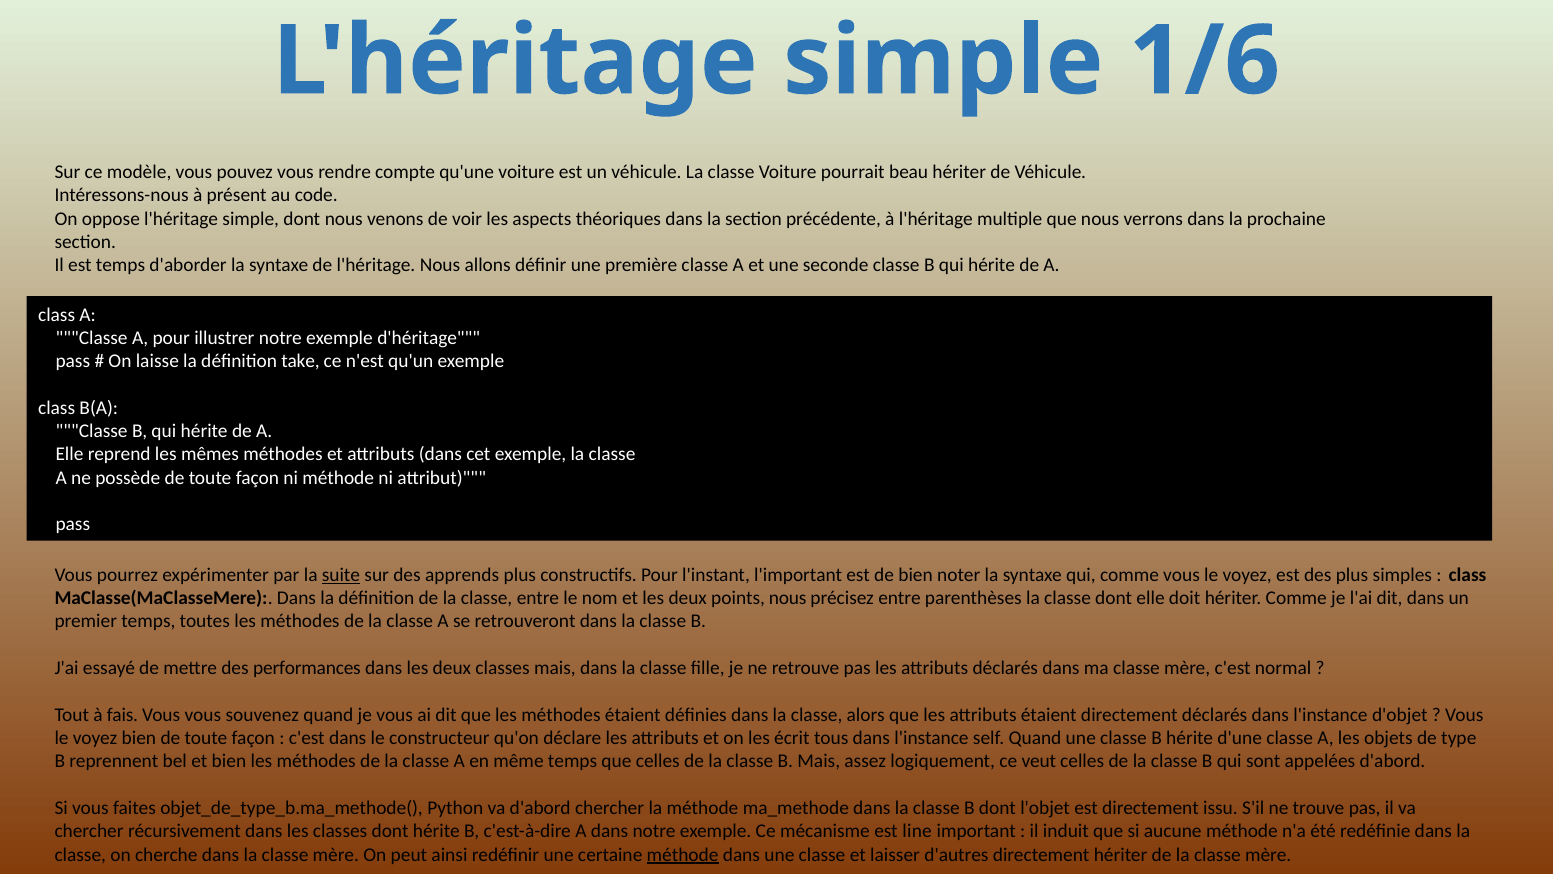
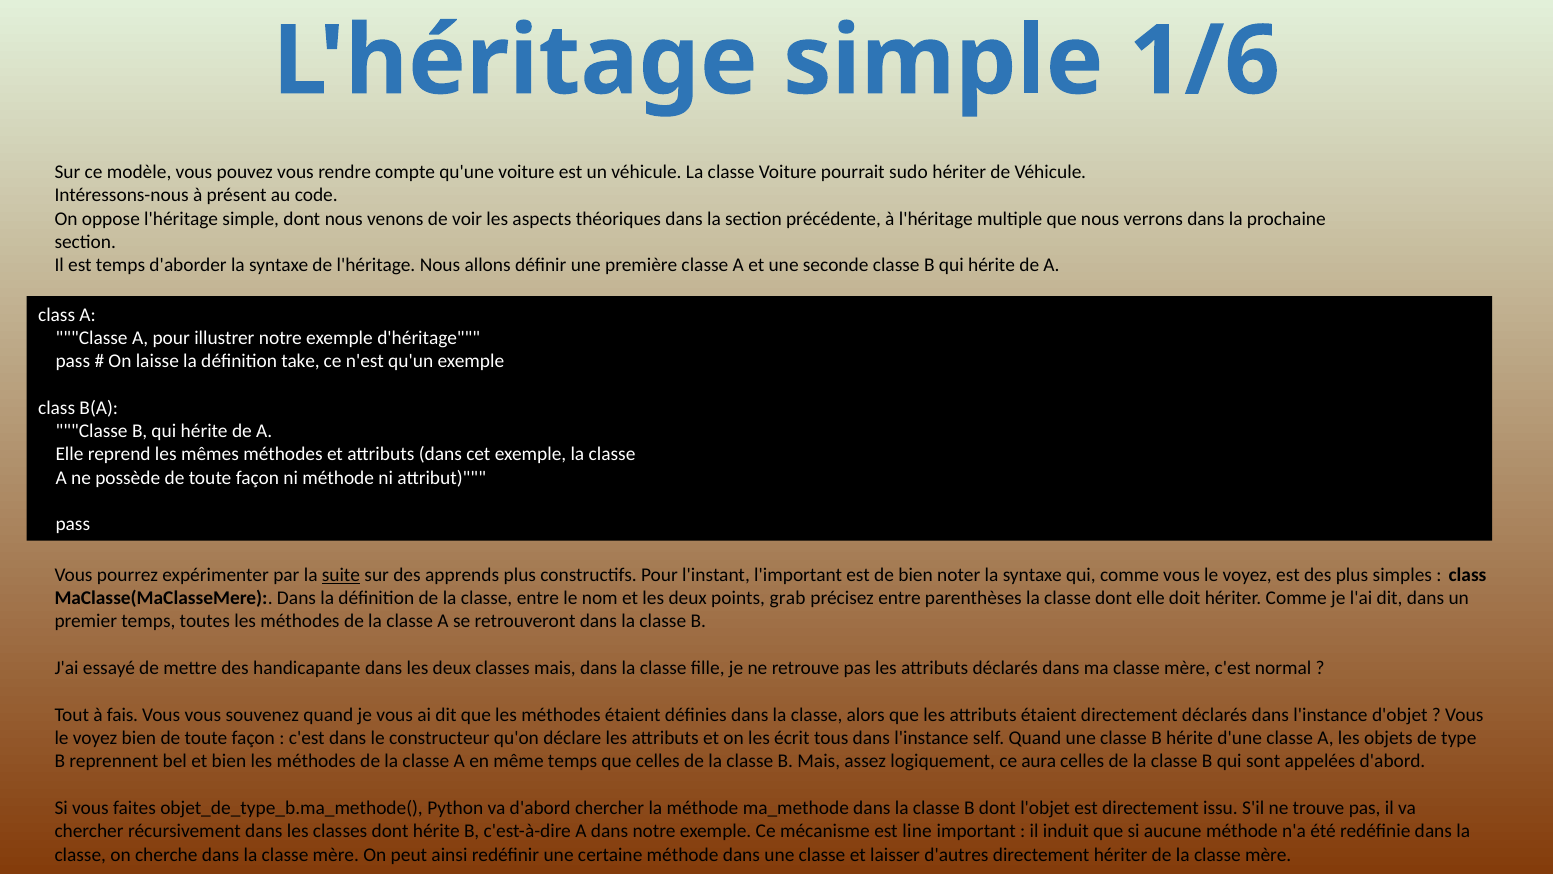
beau: beau -> sudo (909, 172)
points nous: nous -> grab (788, 598)
performances: performances -> handicapante (307, 668)
veut: veut -> aura (1039, 761)
méthode underline: present -> none (683, 854)
